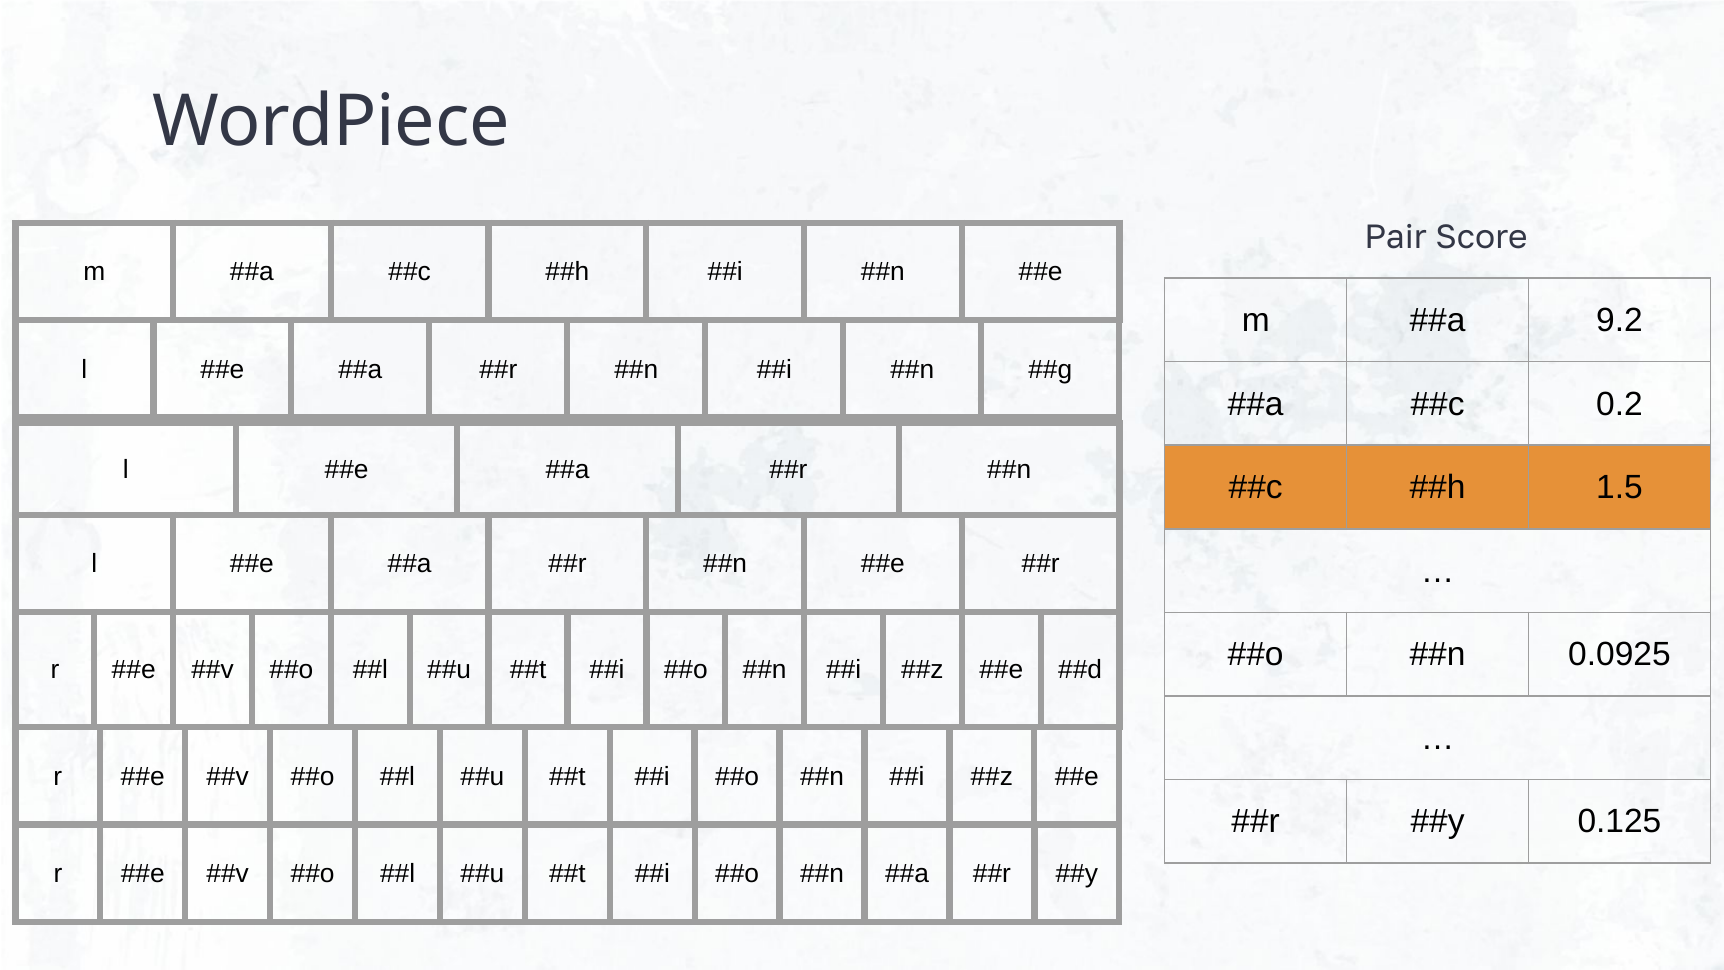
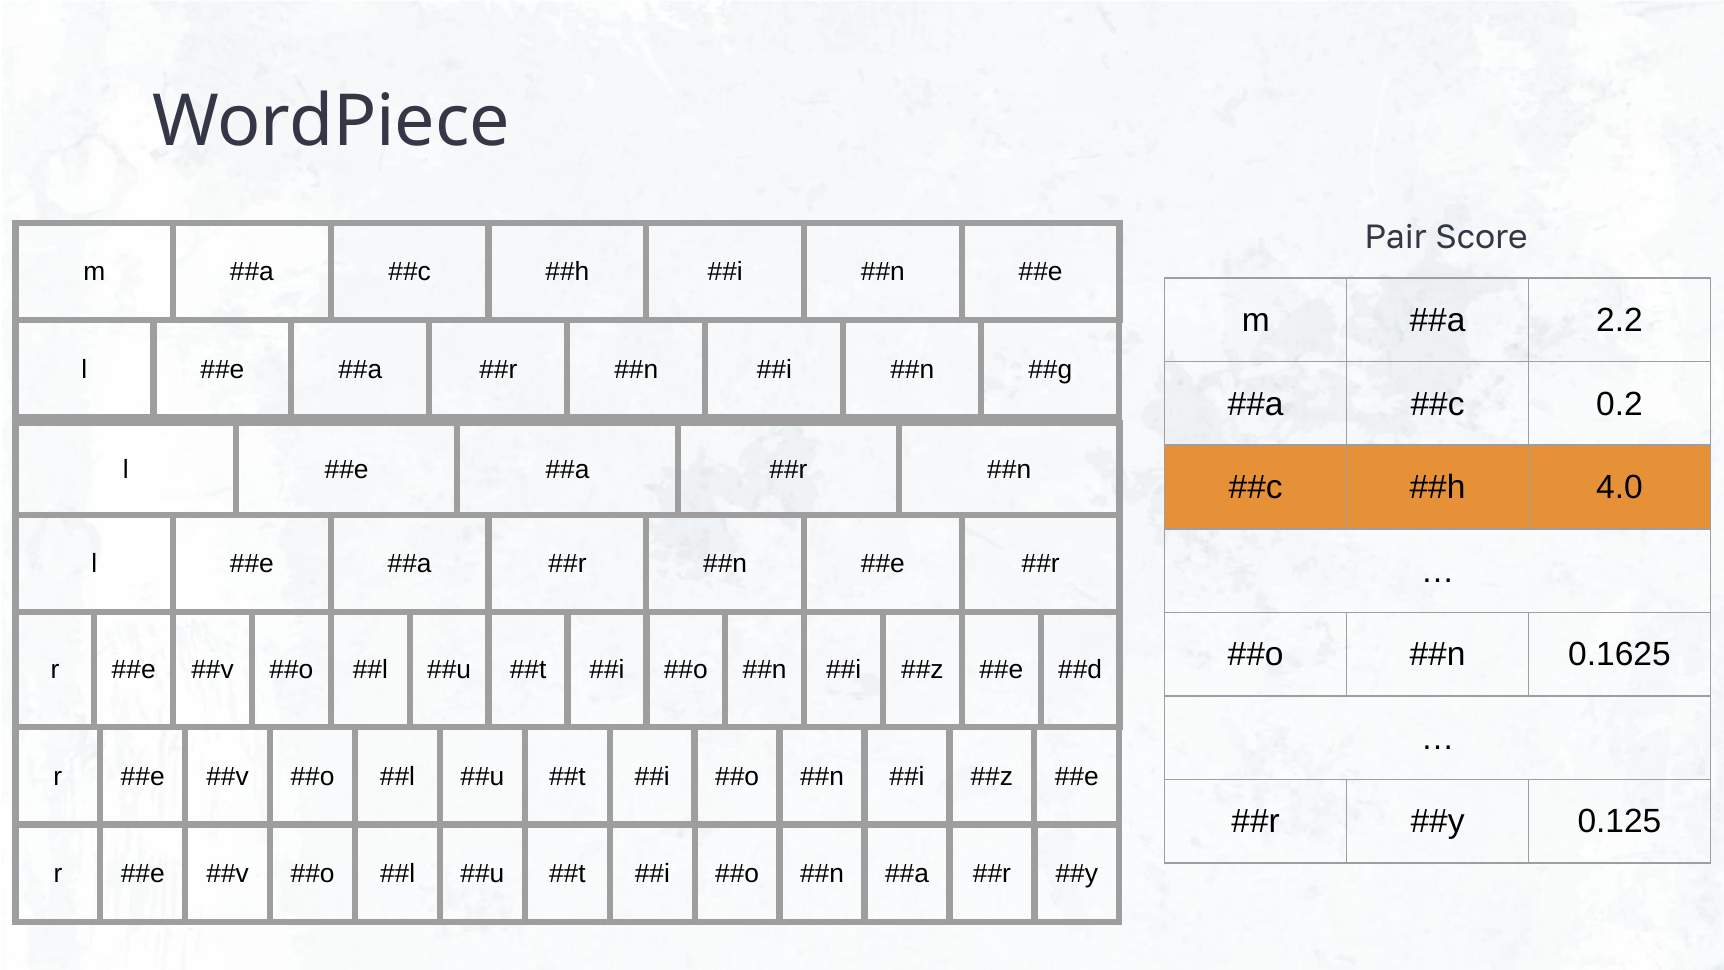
9.2: 9.2 -> 2.2 (1619, 320)
1.5: 1.5 -> 4.0 (1619, 487)
0.0925: 0.0925 -> 0.1625 (1619, 655)
